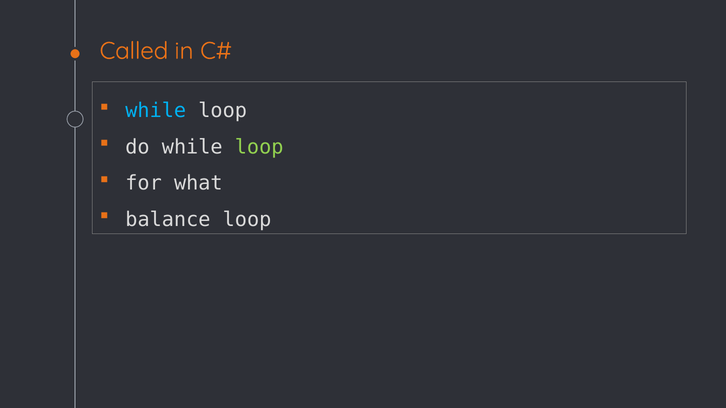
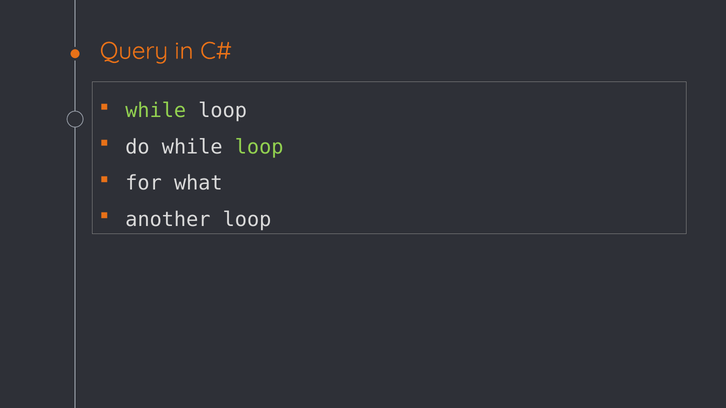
Called: Called -> Query (134, 51)
while colour: light blue -> light green (156, 111)
balance: balance -> another (168, 220)
